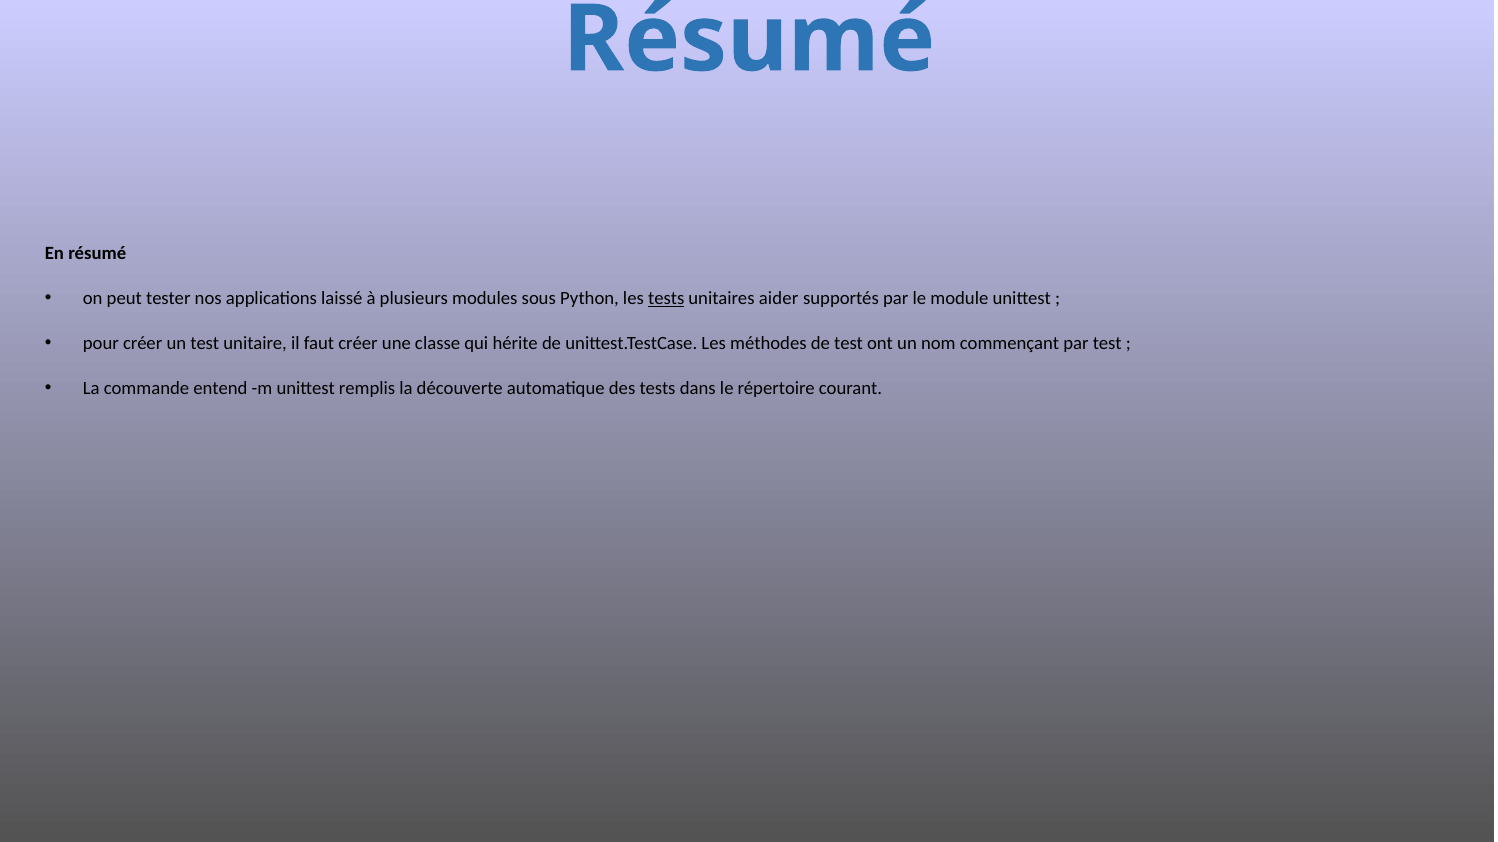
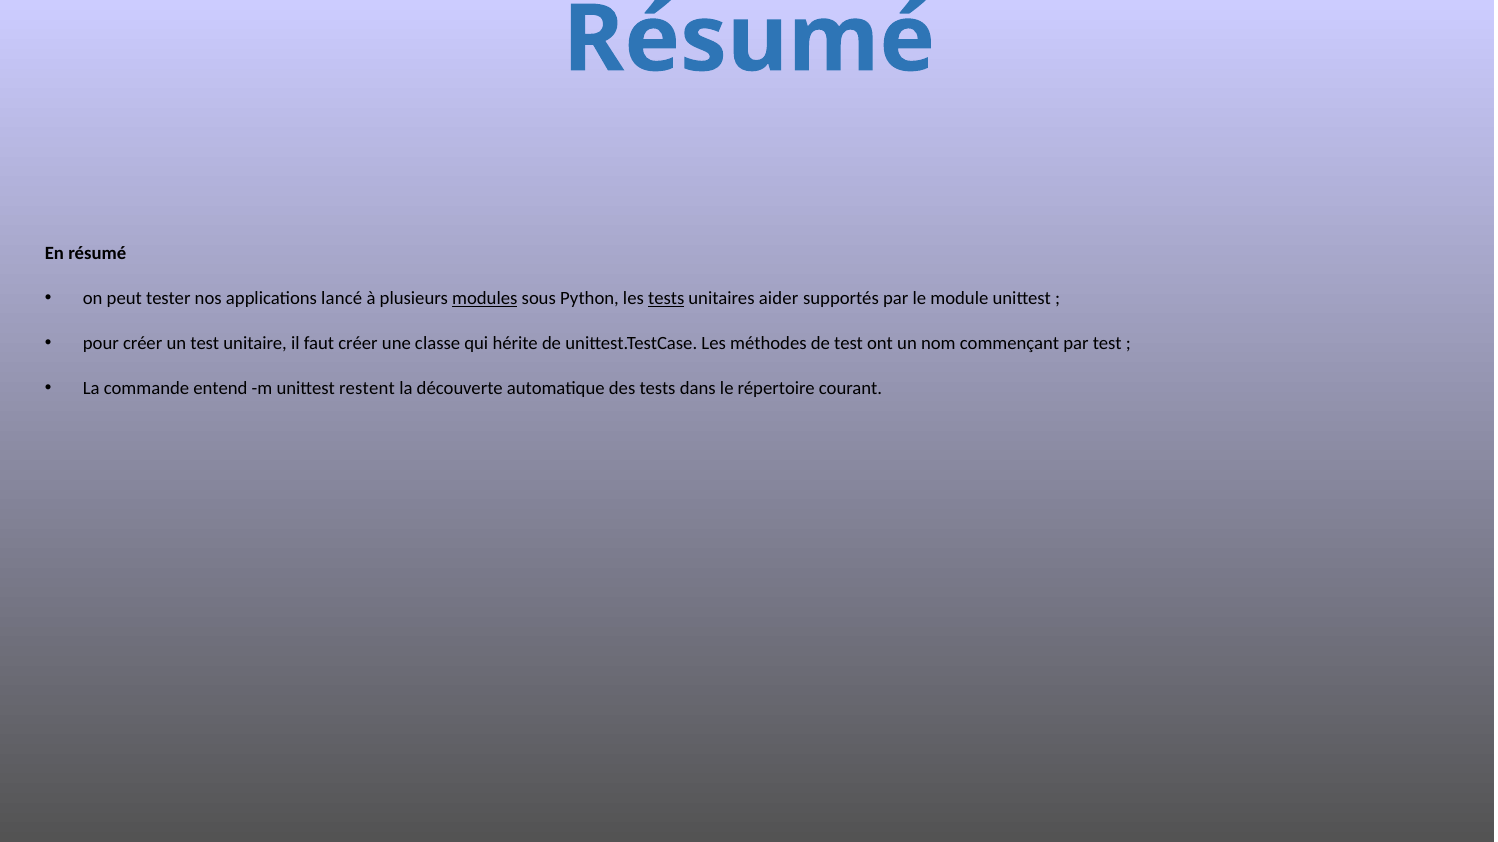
laissé: laissé -> lancé (342, 299)
modules underline: none -> present (485, 299)
remplis: remplis -> restent (367, 389)
